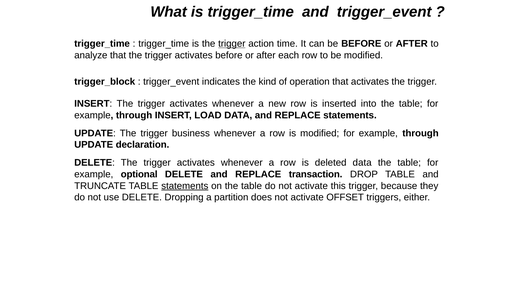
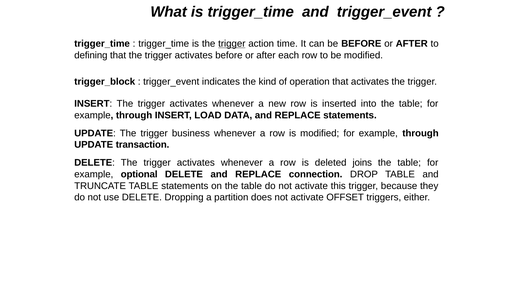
analyze: analyze -> defining (91, 55)
declaration: declaration -> transaction (143, 145)
deleted data: data -> joins (362, 162)
transaction: transaction -> connection (316, 174)
statements underline: present -> none (185, 186)
